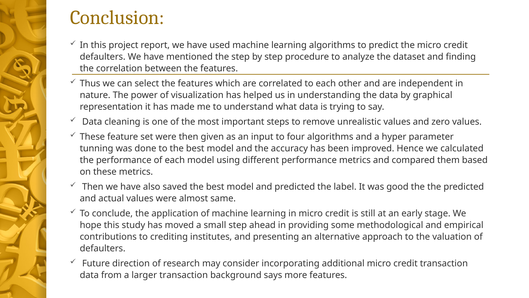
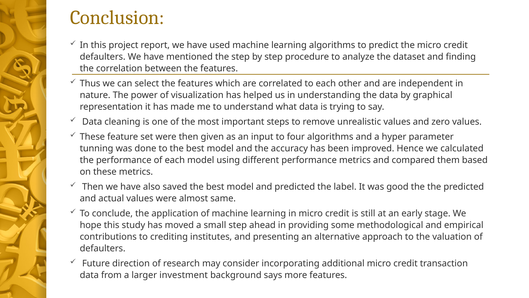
larger transaction: transaction -> investment (184, 275)
